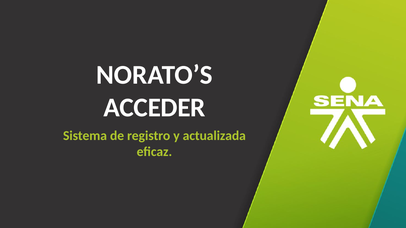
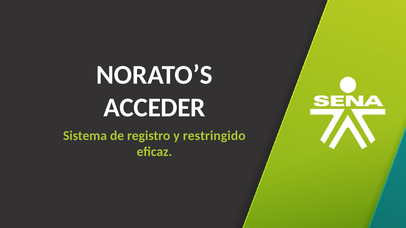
actualizada: actualizada -> restringido (214, 136)
